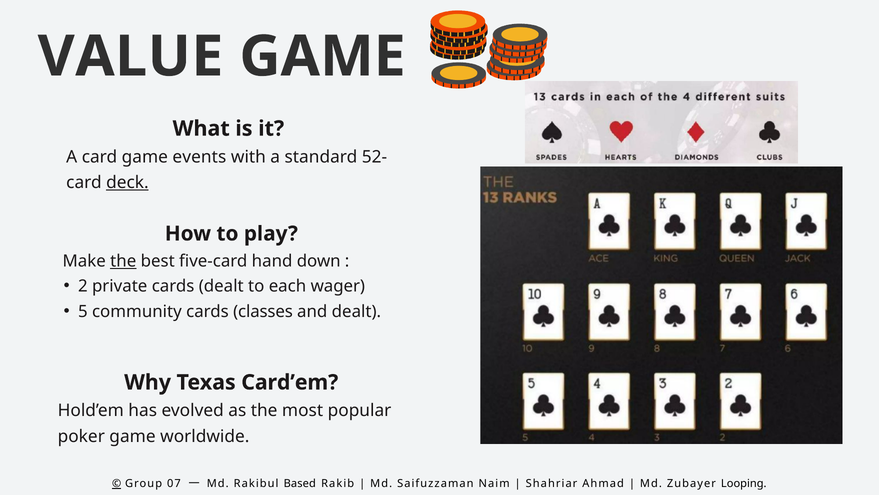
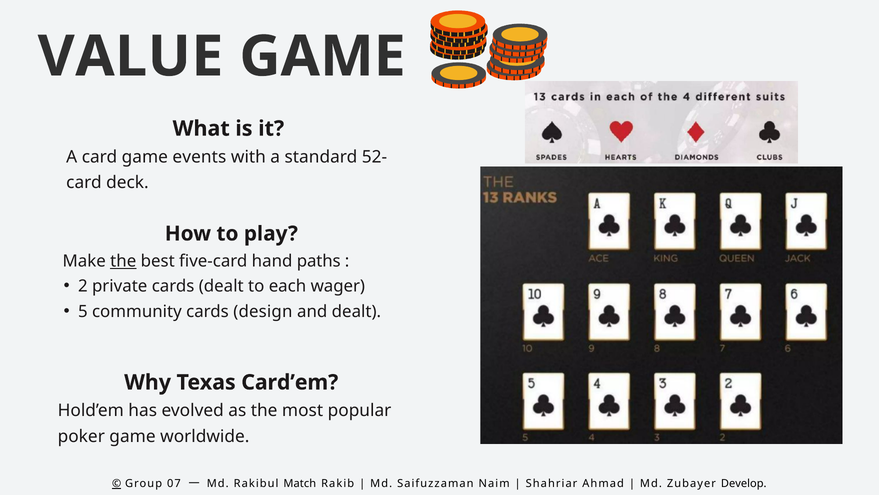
deck underline: present -> none (127, 183)
down: down -> paths (319, 261)
classes: classes -> design (263, 311)
Based: Based -> Match (300, 483)
Looping: Looping -> Develop (744, 483)
